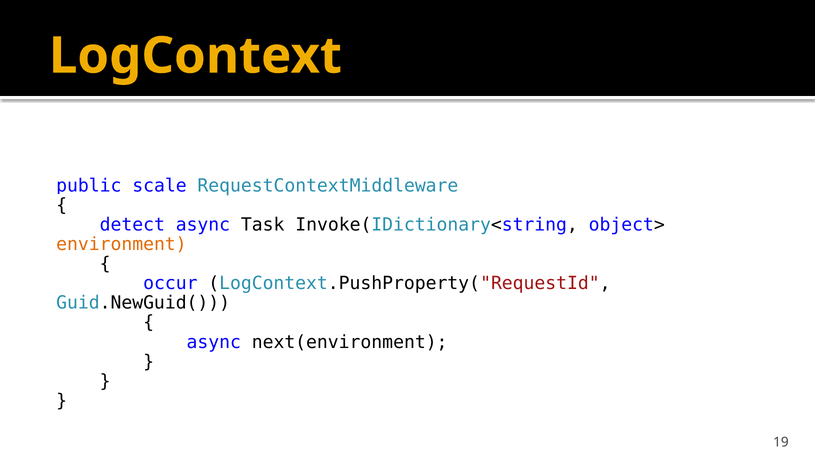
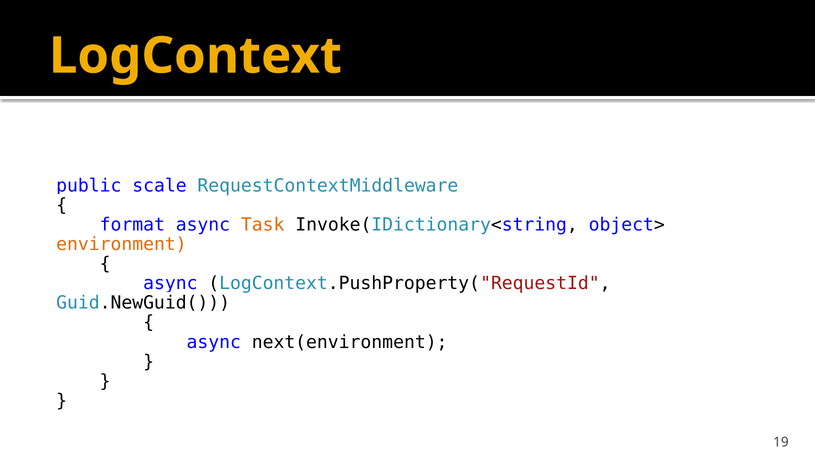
detect: detect -> format (132, 224)
Task colour: black -> orange (263, 224)
occur: occur -> async (170, 283)
